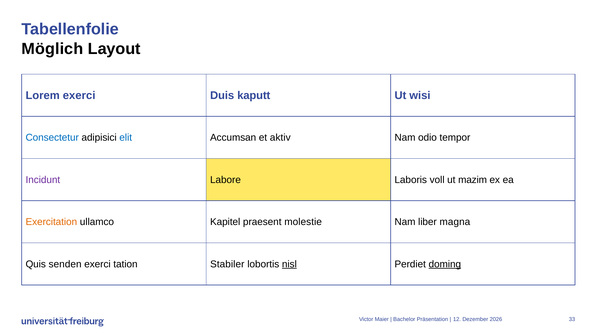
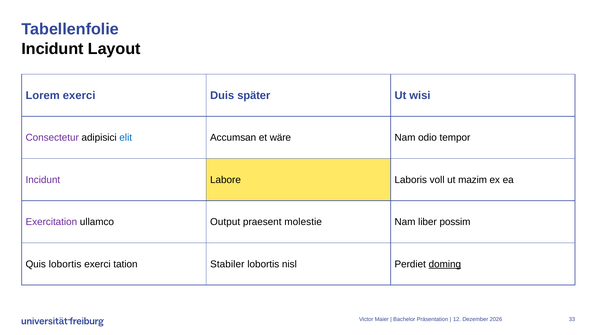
Möglich: Möglich -> Incidunt (53, 49)
kaputt: kaputt -> später (254, 95)
Consectetur colour: blue -> purple (52, 137)
aktiv: aktiv -> wäre (280, 137)
Exercitation colour: orange -> purple (51, 222)
Kapitel: Kapitel -> Output (225, 222)
magna: magna -> possim (455, 222)
Quis senden: senden -> lobortis (65, 264)
nisl underline: present -> none (289, 264)
